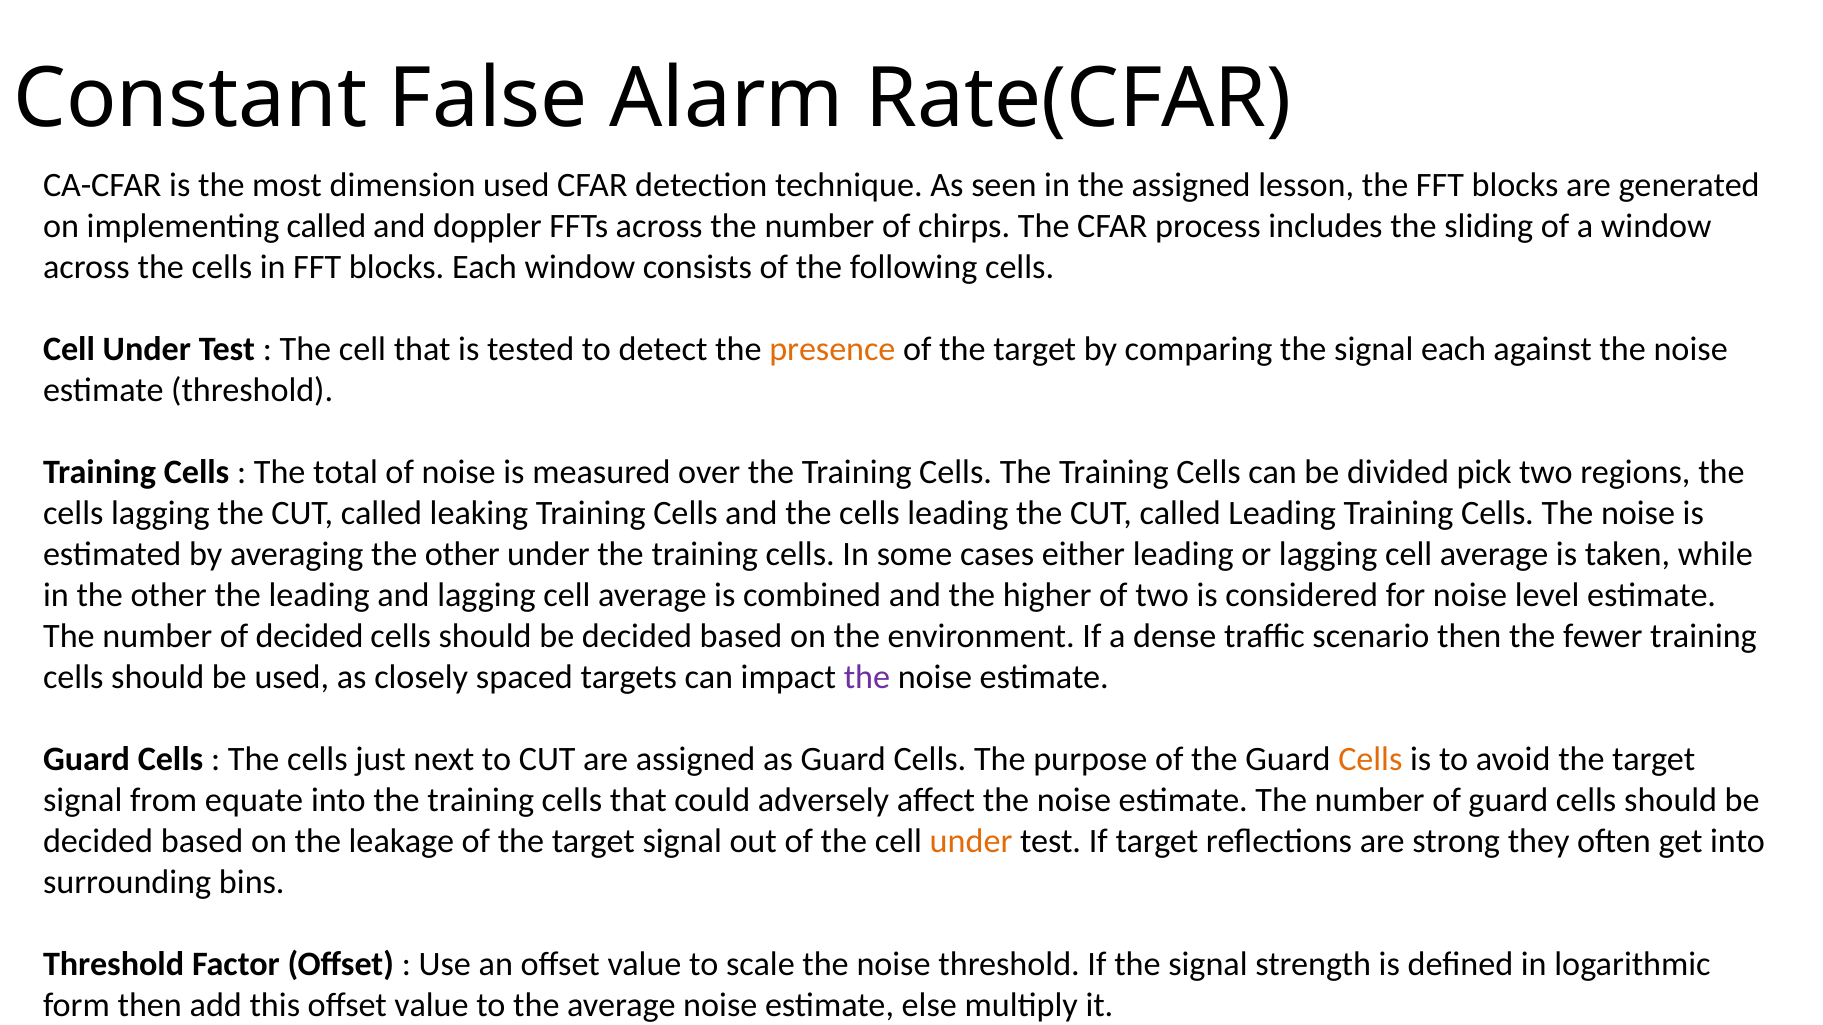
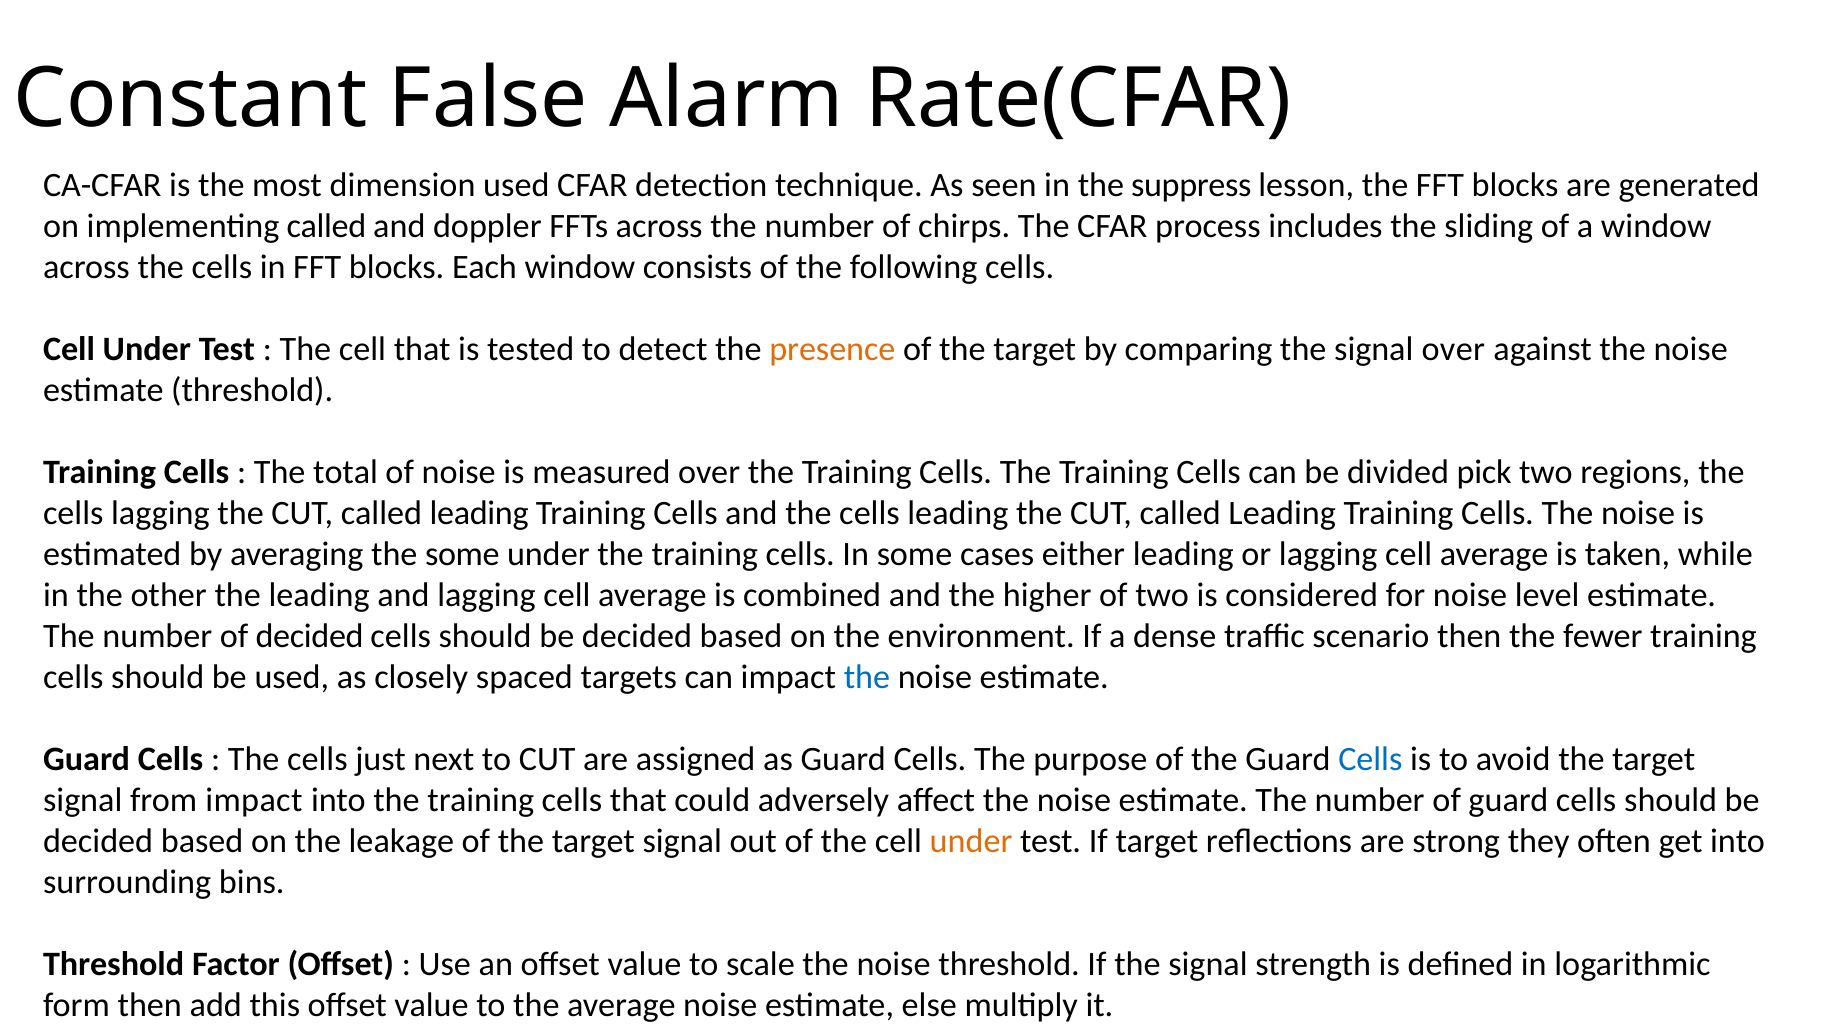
the assigned: assigned -> suppress (1191, 186)
signal each: each -> over (1453, 350)
leaking: leaking -> leading (479, 514)
averaging the other: other -> some (462, 555)
the colour: purple -> blue (867, 678)
Cells colour: orange -> blue (1370, 760)
from equate: equate -> impact (254, 801)
